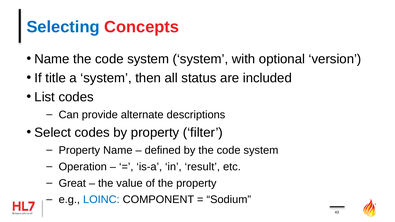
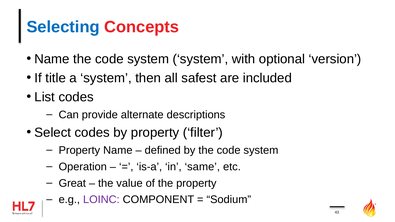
status: status -> safest (199, 78)
result: result -> same (202, 167)
LOINC colour: blue -> purple (101, 200)
